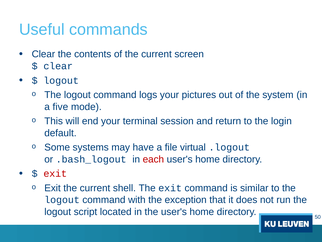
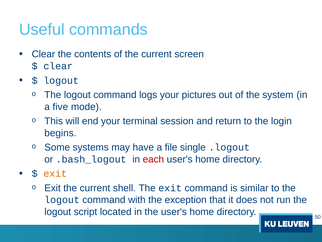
default: default -> begins (60, 133)
virtual: virtual -> single (193, 147)
exit colour: red -> orange (55, 173)
